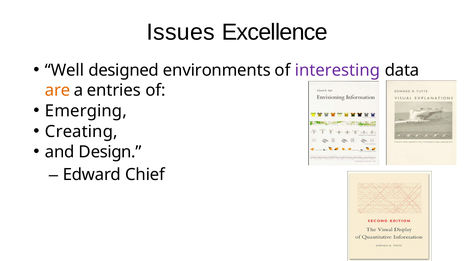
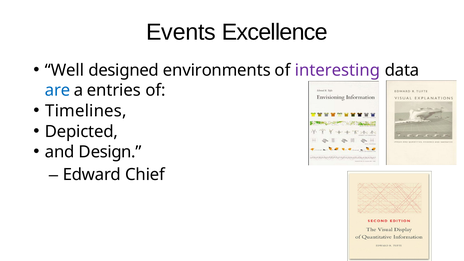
Issues: Issues -> Events (181, 32)
are colour: orange -> blue (58, 90)
Emerging: Emerging -> Timelines (86, 111)
Creating: Creating -> Depicted (81, 131)
